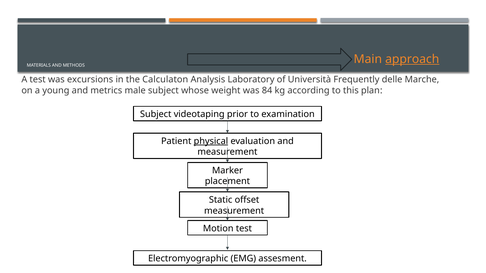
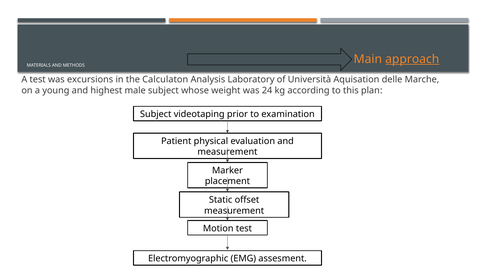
Frequently: Frequently -> Aquisation (356, 80)
metrics: metrics -> highest (106, 91)
84: 84 -> 24 (267, 91)
physical underline: present -> none (211, 141)
